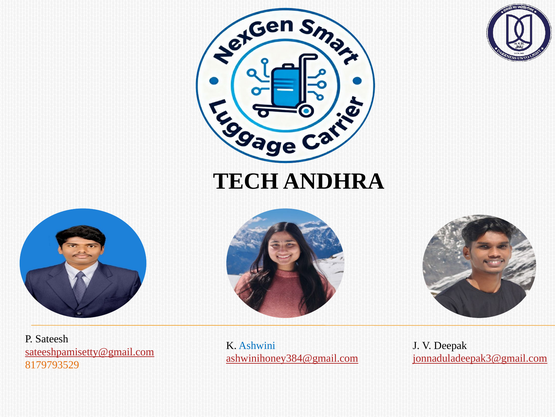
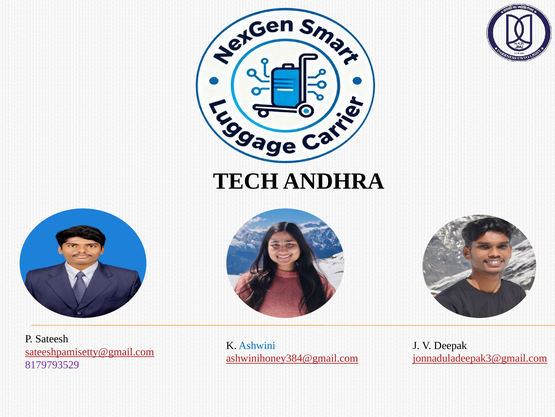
8179793529 colour: orange -> purple (52, 364)
